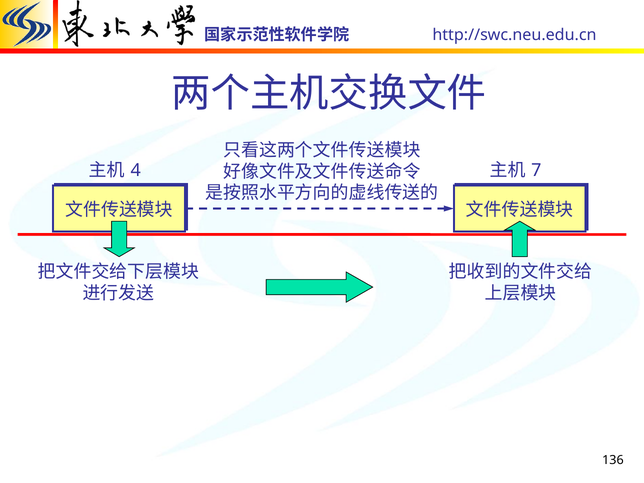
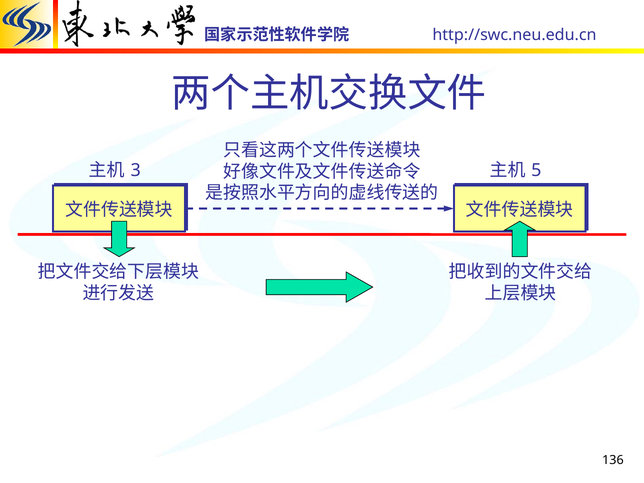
4: 4 -> 3 (136, 170)
7: 7 -> 5 (536, 170)
